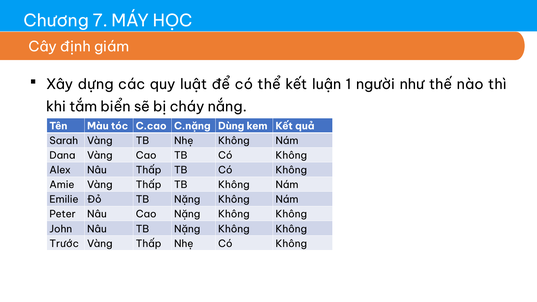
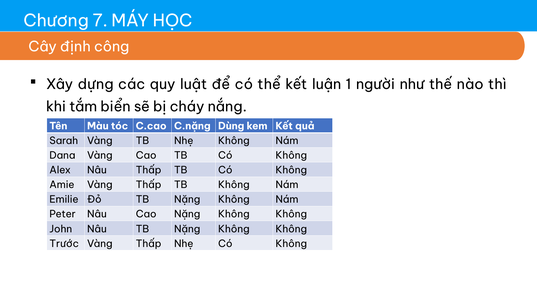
giám: giám -> công (112, 47)
